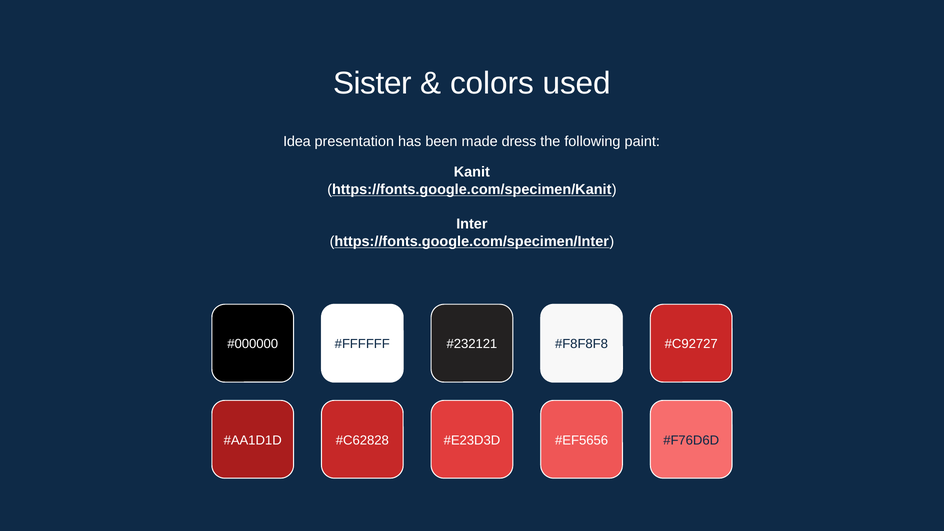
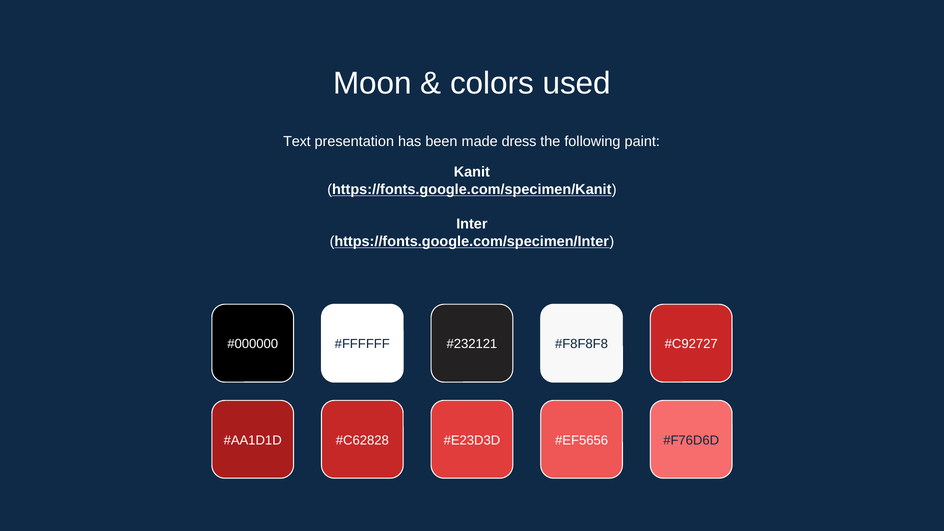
Sister: Sister -> Moon (372, 83)
Idea: Idea -> Text (297, 142)
